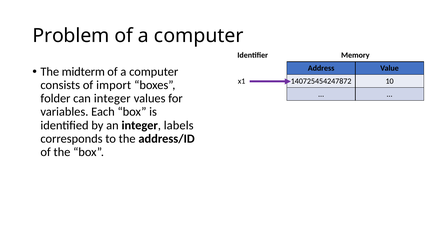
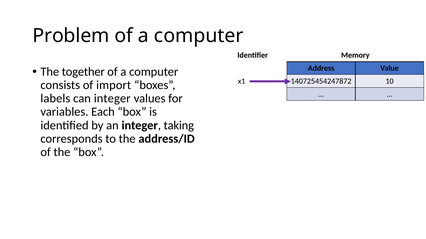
midterm: midterm -> together (83, 72)
folder: folder -> labels (55, 99)
labels: labels -> taking (179, 126)
